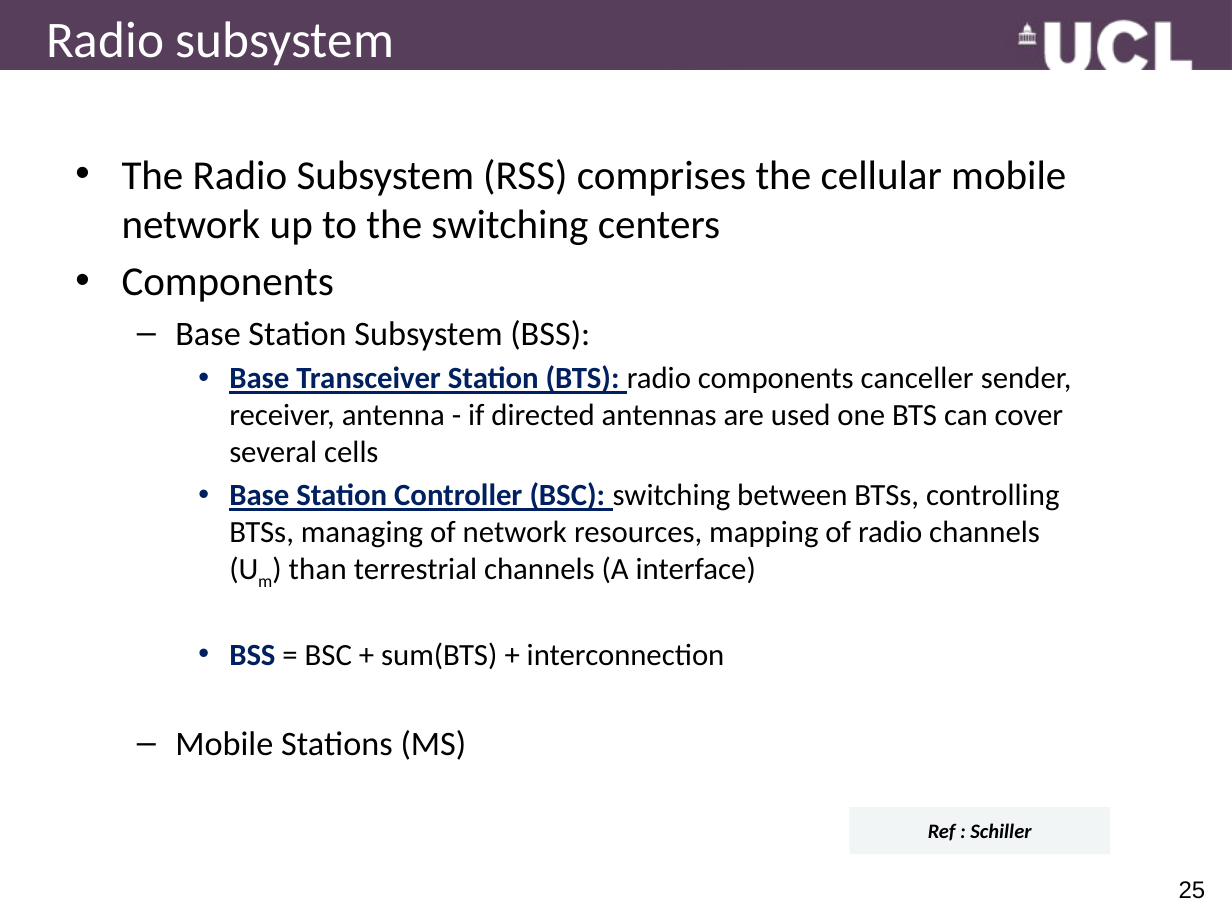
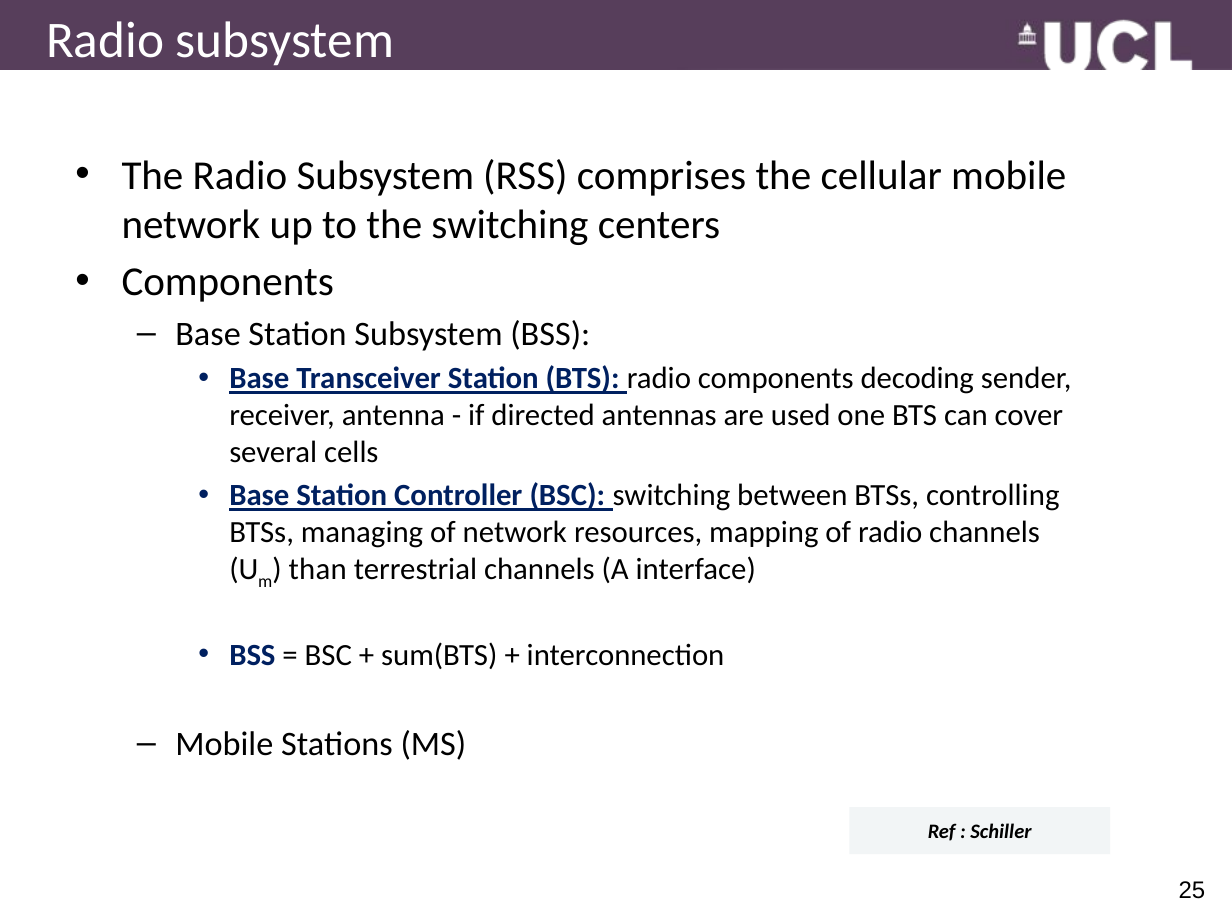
canceller: canceller -> decoding (917, 379)
